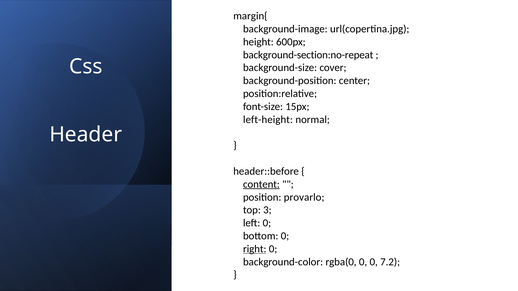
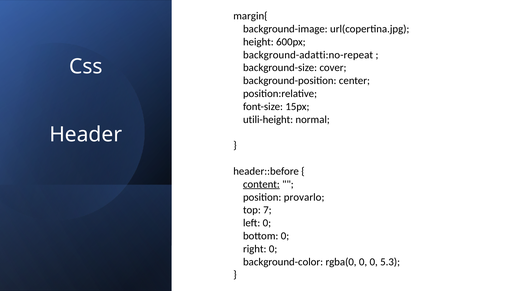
background-section:no-repeat: background-section:no-repeat -> background-adatti:no-repeat (308, 55)
left-height: left-height -> utili-height (268, 120)
3: 3 -> 7 (267, 210)
right underline: present -> none (255, 249)
7.2: 7.2 -> 5.3 (390, 262)
